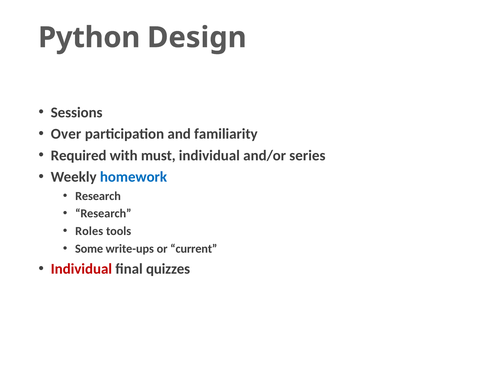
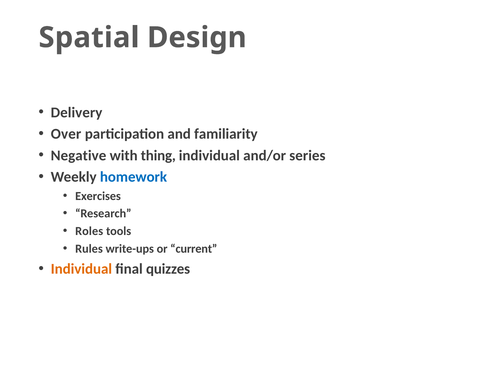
Python: Python -> Spatial (89, 38)
Sessions: Sessions -> Delivery (77, 112)
Required: Required -> Negative (79, 155)
must: must -> thing (158, 155)
Research: Research -> Exercises (98, 196)
Some: Some -> Rules (89, 249)
Individual colour: red -> orange (81, 269)
